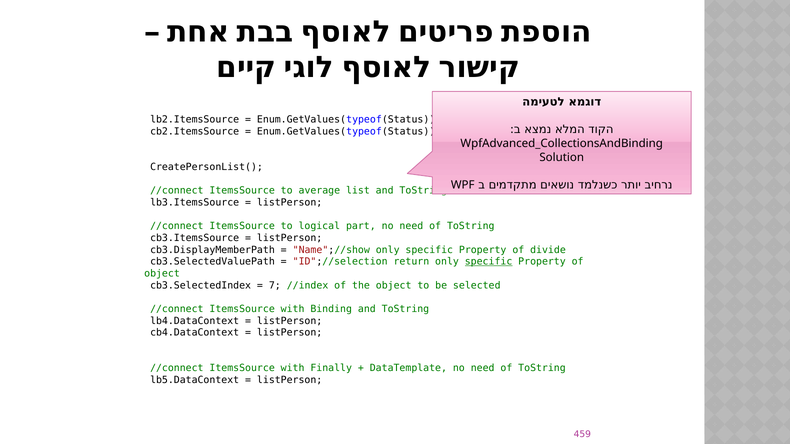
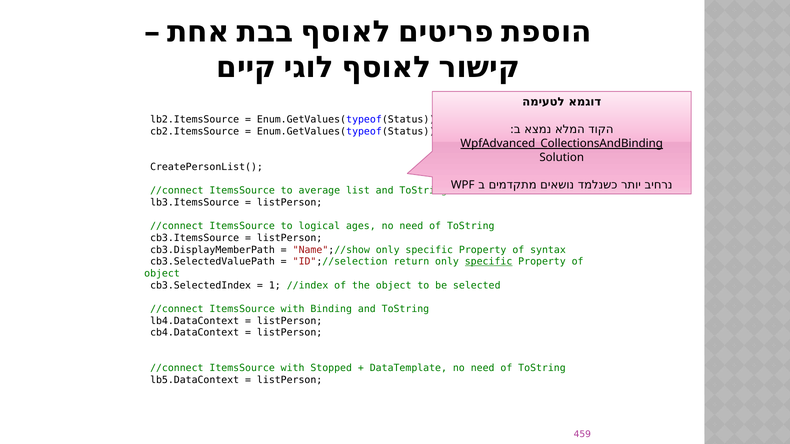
WpfAdvanced_CollectionsAndBinding underline: none -> present (562, 144)
part: part -> ages (361, 226)
divide: divide -> syntax (548, 250)
7: 7 -> 1 (275, 286)
Finally: Finally -> Stopped (331, 369)
